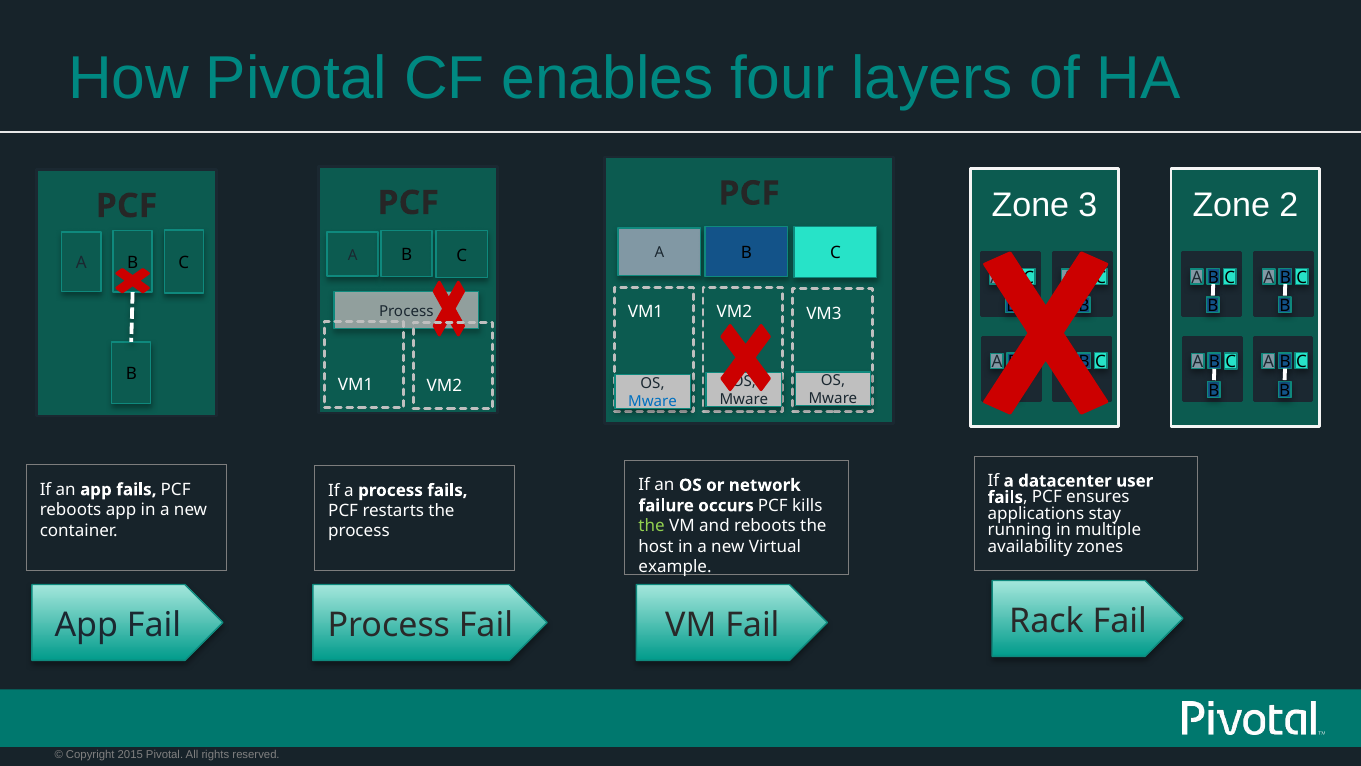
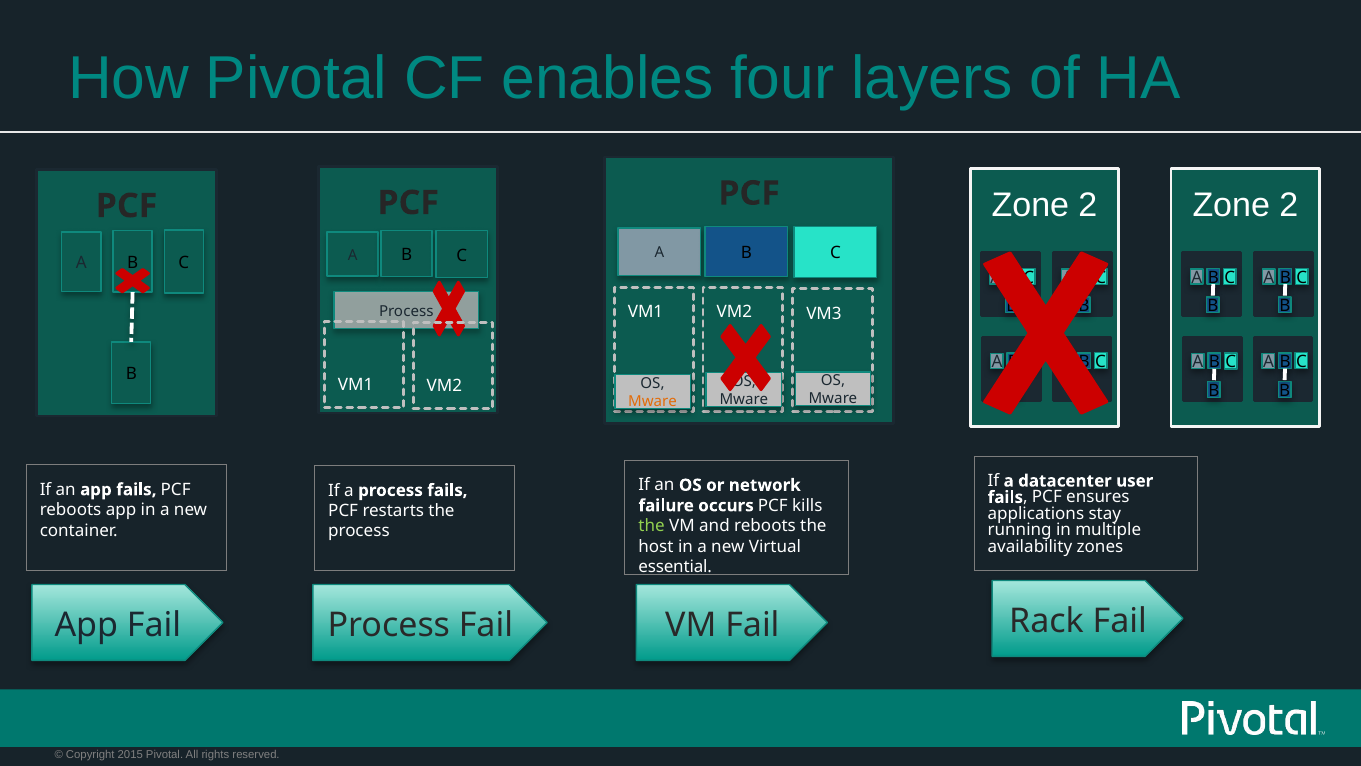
3: 3 -> 2 (1088, 205)
Mware colour: blue -> orange (653, 401)
example: example -> essential (675, 567)
